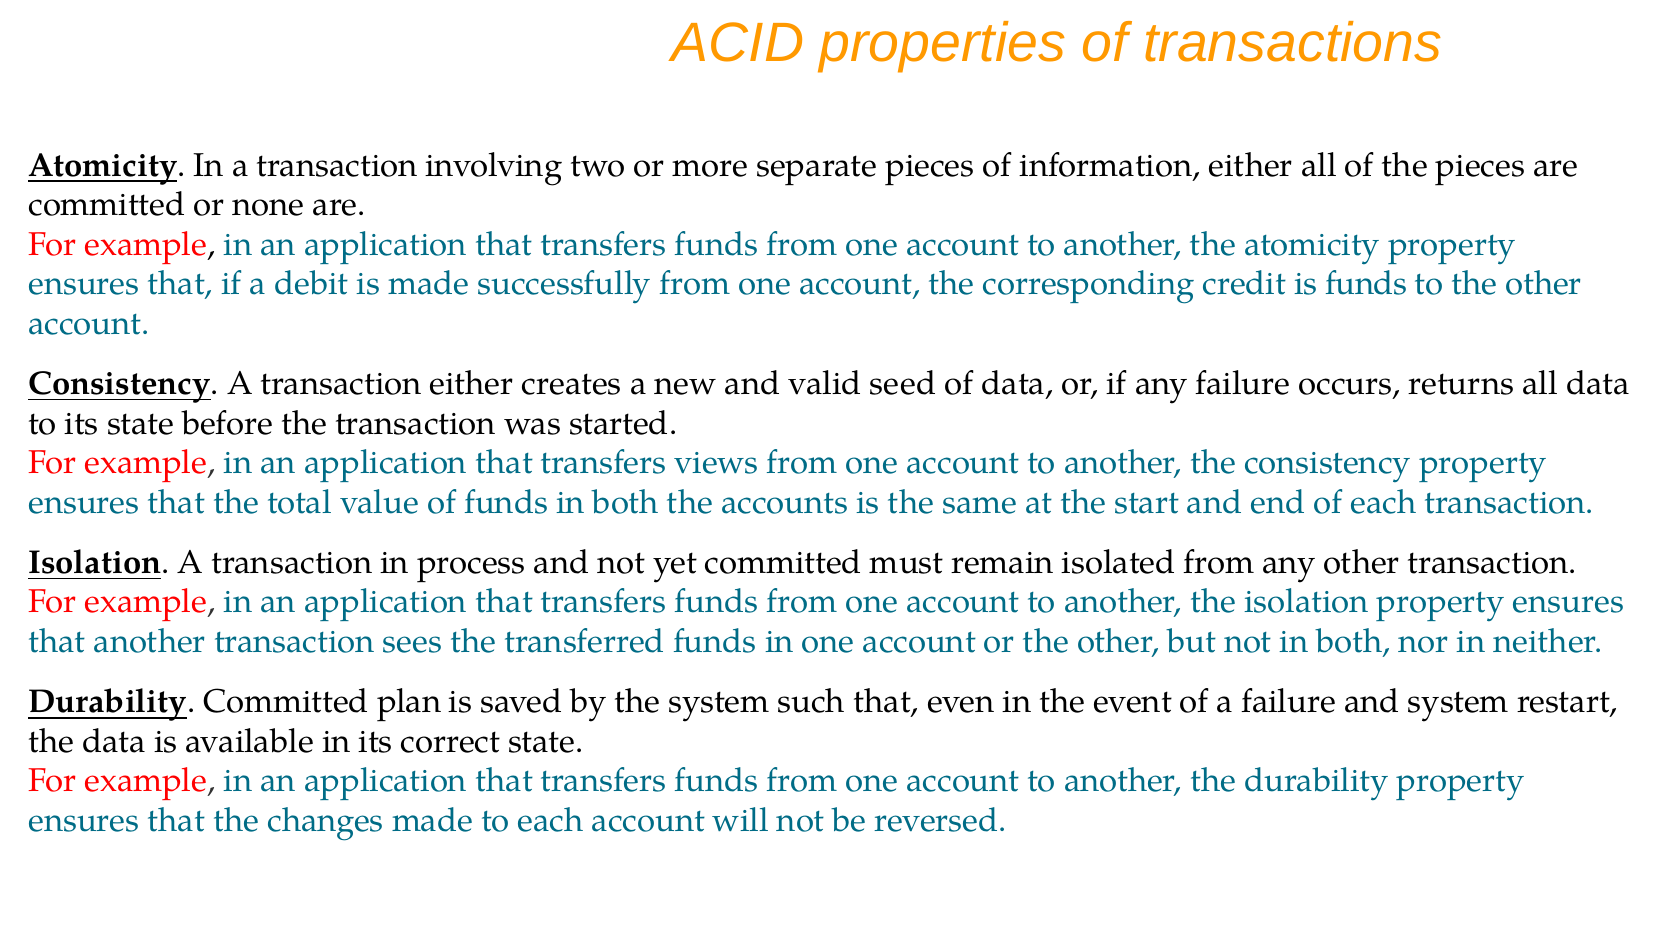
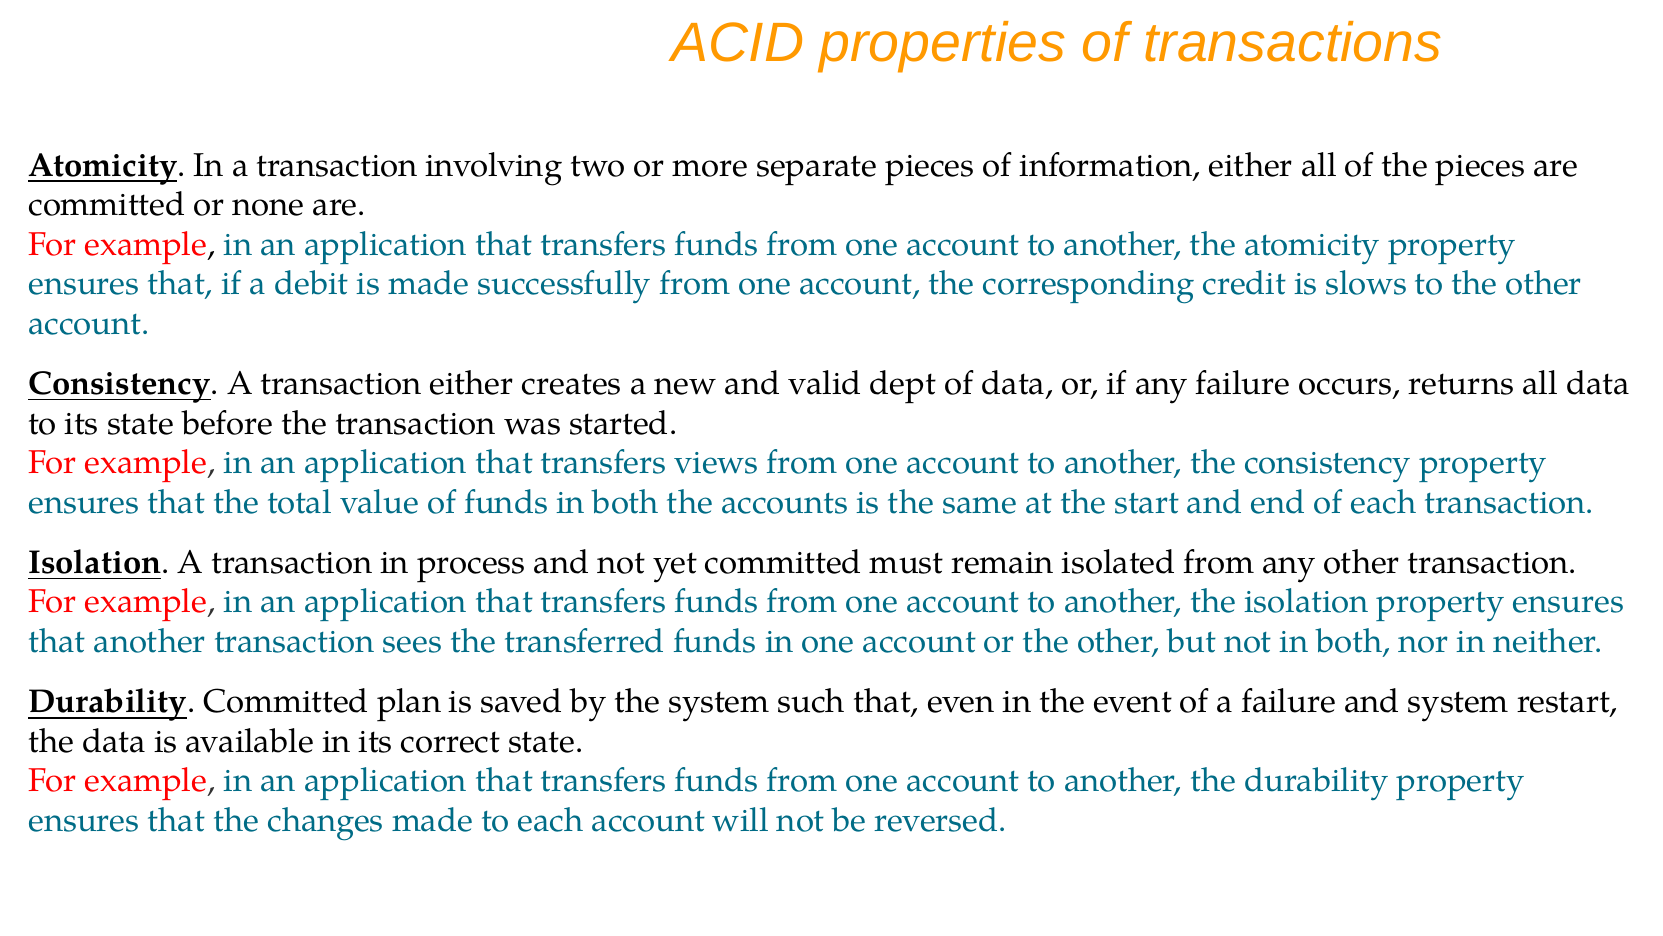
is funds: funds -> slows (1366, 284)
seed: seed -> dept (903, 383)
